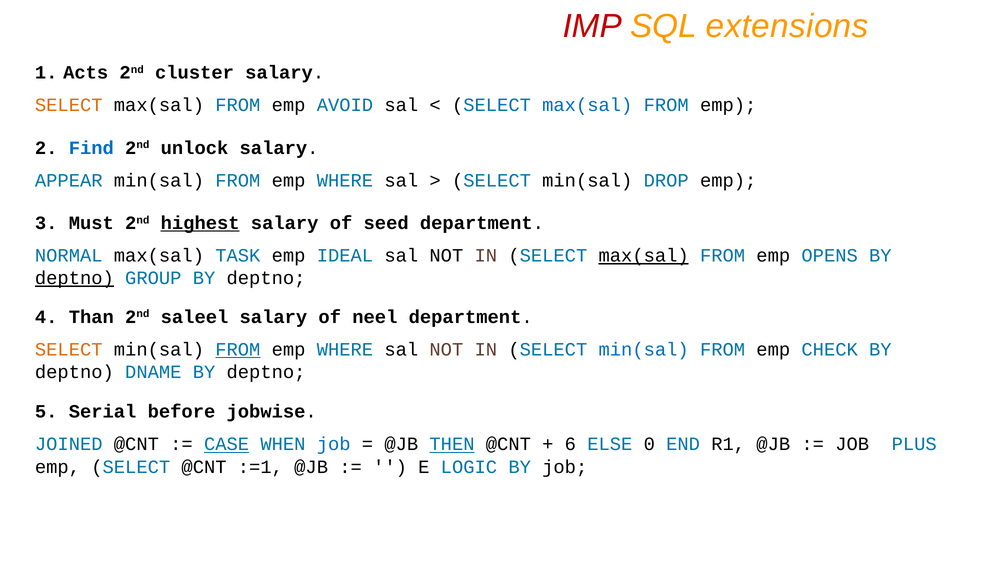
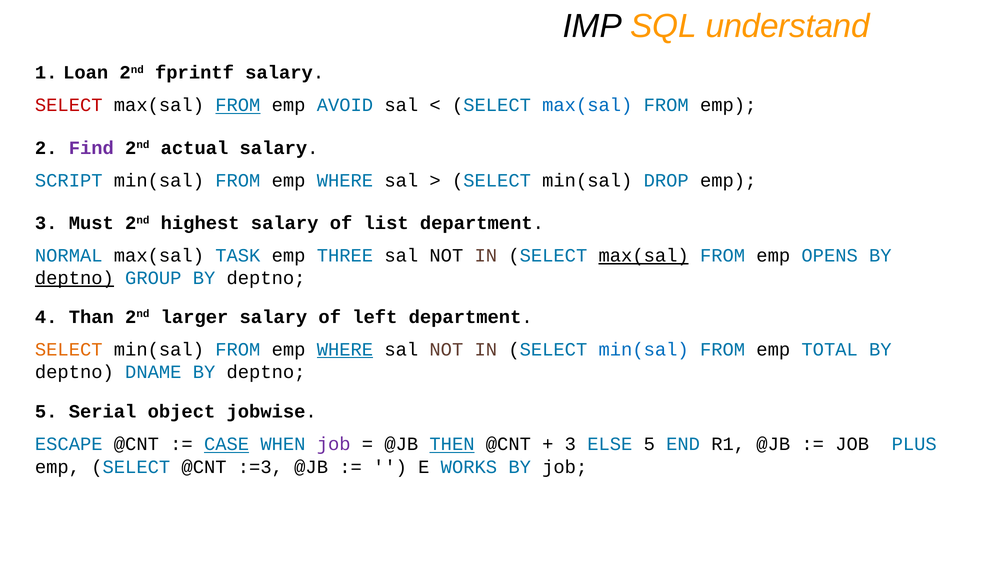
IMP colour: red -> black (592, 26)
extensions: extensions -> understand (788, 26)
Acts: Acts -> Loan (86, 73)
cluster: cluster -> fprintf (195, 73)
SELECT colour: orange -> red (69, 105)
FROM underline: none -> present (238, 105)
Find colour: blue -> purple (91, 148)
unlock: unlock -> actual (195, 148)
APPEAR: APPEAR -> SCRIPT (69, 180)
highest underline: present -> none (200, 223)
seed: seed -> list (386, 223)
IDEAL: IDEAL -> THREE (345, 255)
saleel: saleel -> larger (195, 317)
neel: neel -> left (375, 317)
FROM underline: present -> none (238, 349)
WHERE underline: none -> present (345, 349)
CHECK: CHECK -> TOTAL (830, 349)
before: before -> object (181, 411)
JOINED: JOINED -> ESCAPE (69, 444)
job colour: blue -> purple (334, 444)
6: 6 -> 3 (570, 444)
ELSE 0: 0 -> 5 (649, 444)
:=1: :=1 -> :=3 (260, 467)
LOGIC: LOGIC -> WORKS (469, 467)
